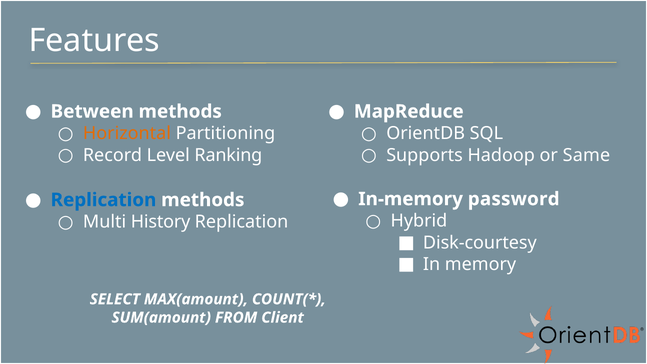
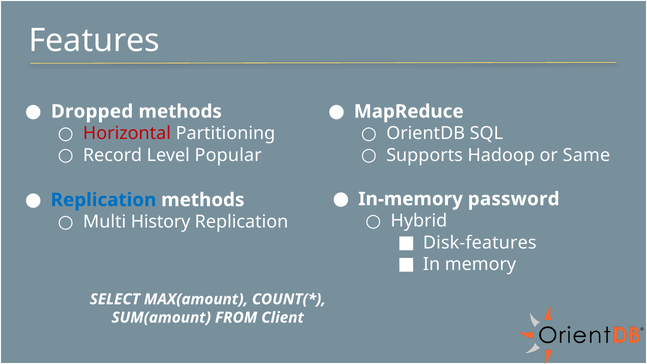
Between: Between -> Dropped (92, 111)
Horizontal colour: orange -> red (127, 134)
Ranking: Ranking -> Popular (228, 155)
Disk-courtesy: Disk-courtesy -> Disk-features (480, 243)
